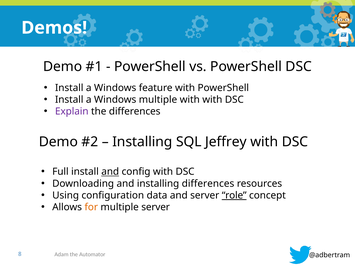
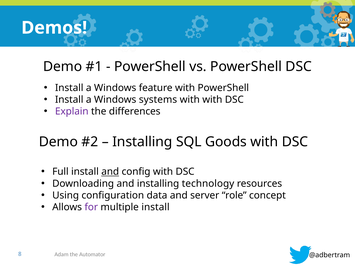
Windows multiple: multiple -> systems (158, 100)
Jeffrey: Jeffrey -> Goods (226, 142)
installing differences: differences -> technology (208, 184)
role underline: present -> none (234, 196)
for colour: orange -> purple (91, 207)
multiple server: server -> install (156, 207)
